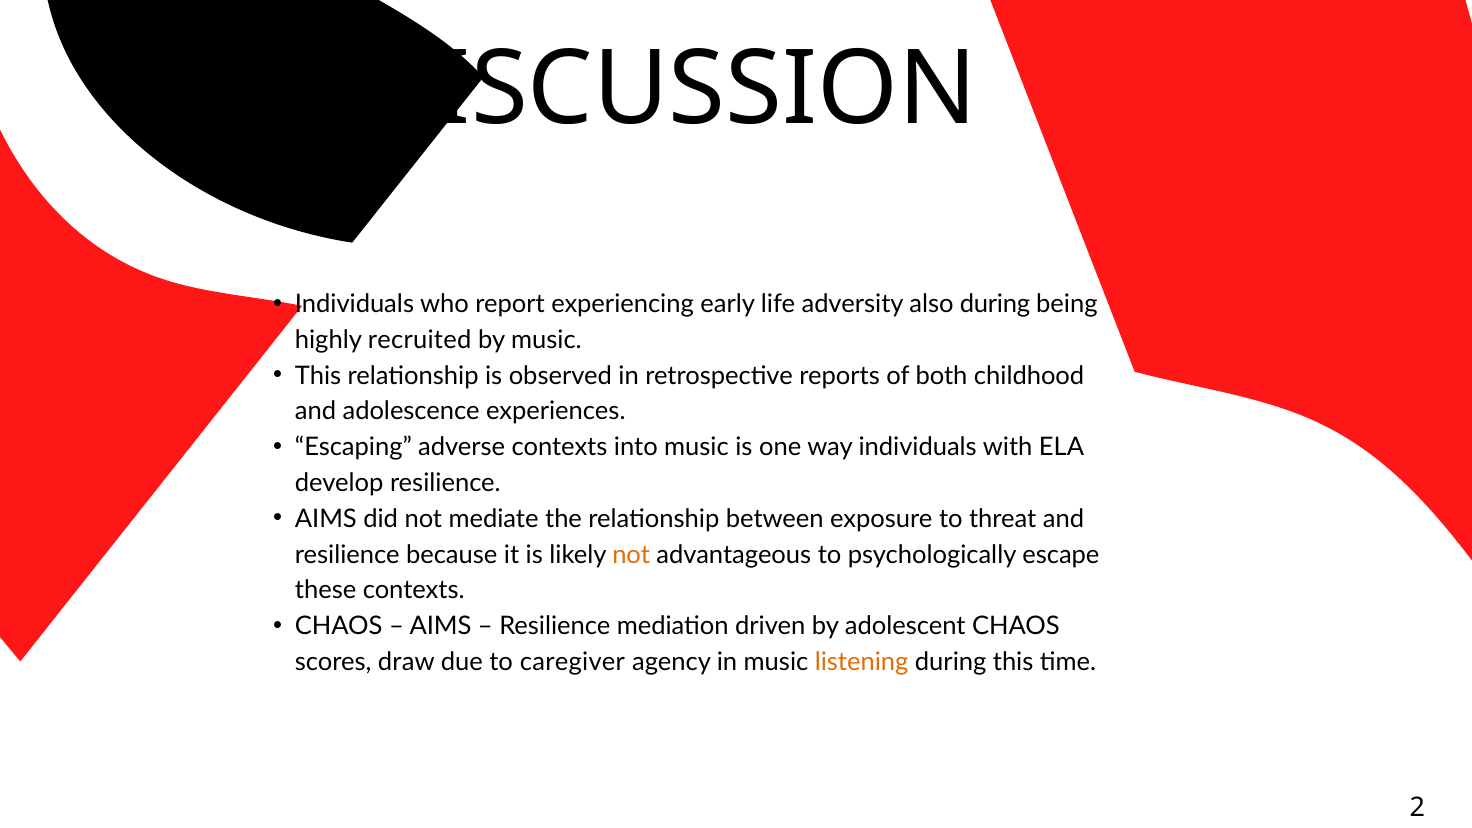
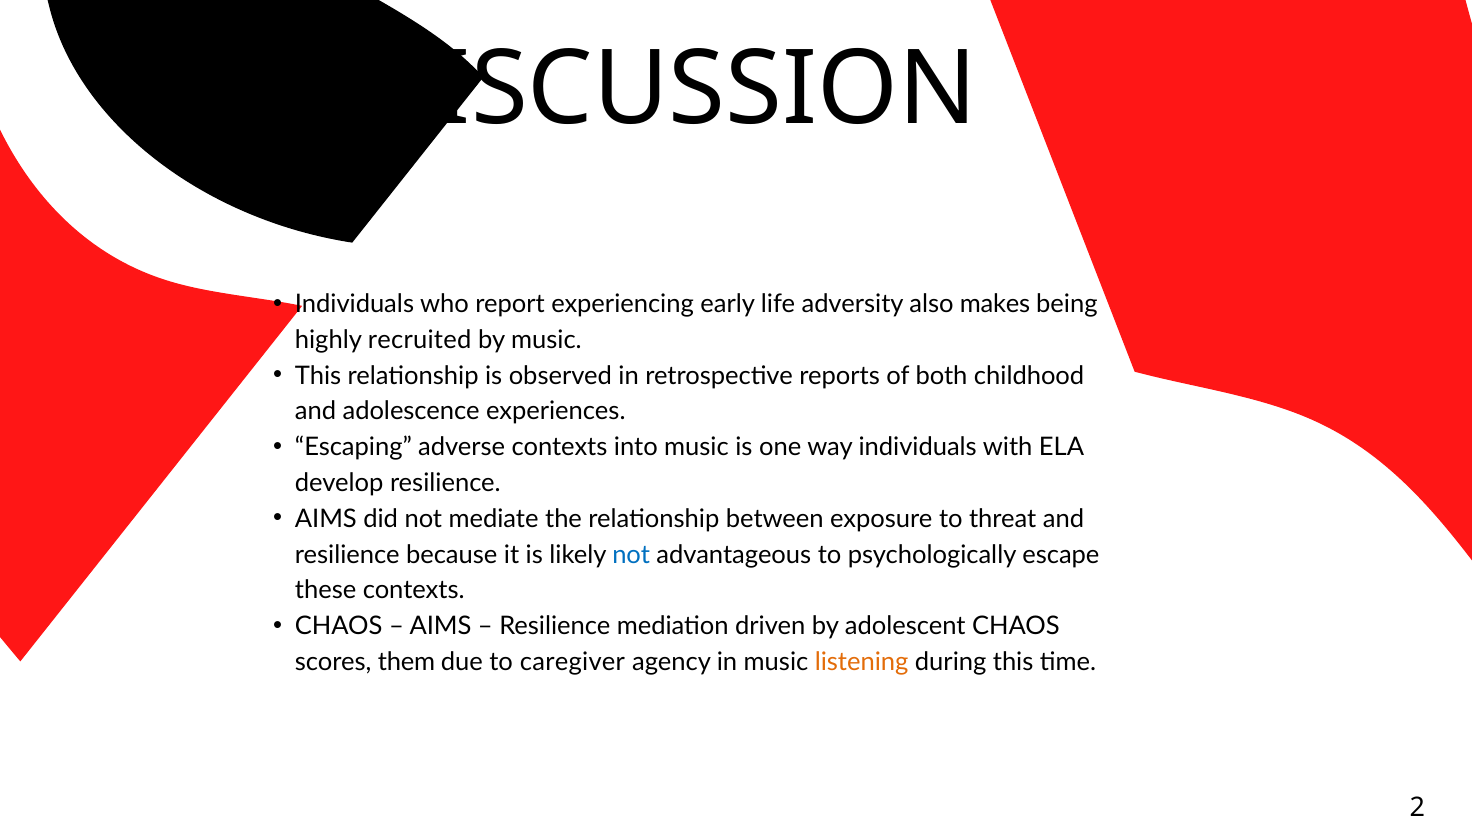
also during: during -> makes (995, 304)
not colour: orange -> blue (631, 555)
draw: draw -> them (407, 662)
